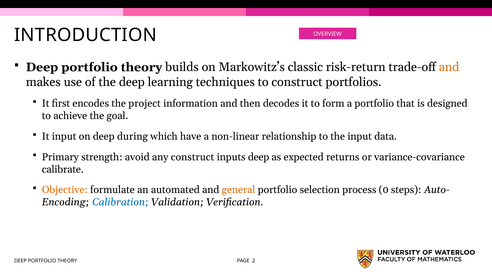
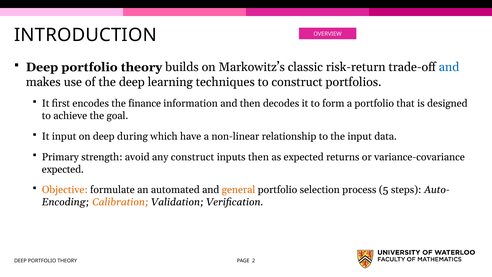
and colour: orange -> blue (449, 67)
project: project -> finance (145, 103)
inputs deep: deep -> then (259, 157)
calibrate: calibrate -> expected (63, 169)
0: 0 -> 5 (384, 190)
Calibration colour: blue -> orange (120, 202)
